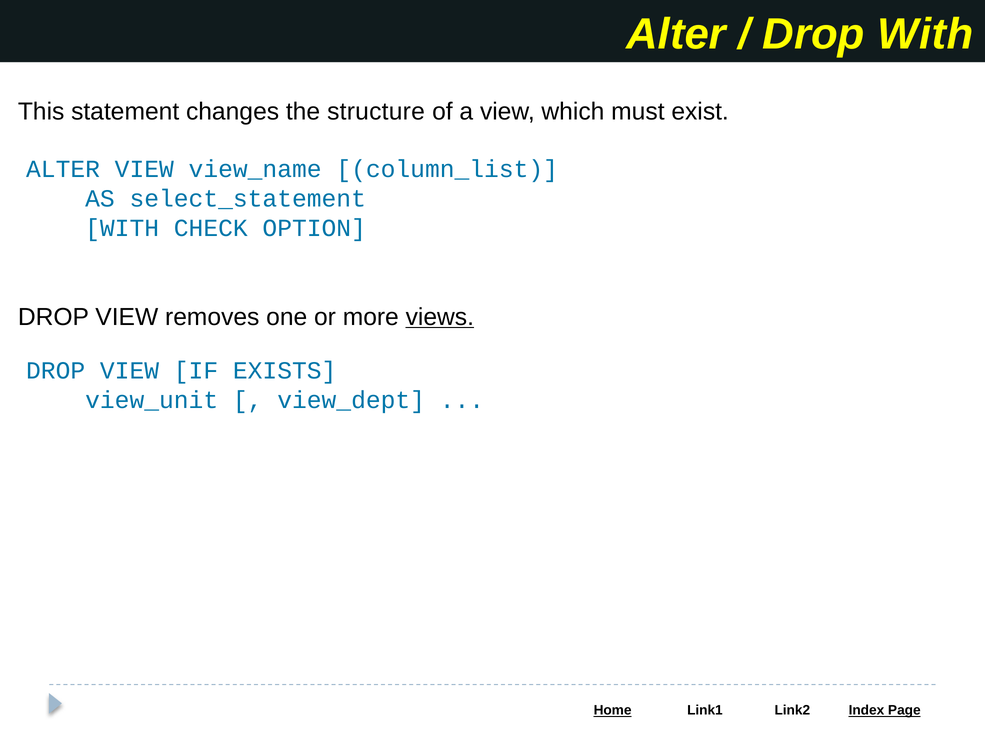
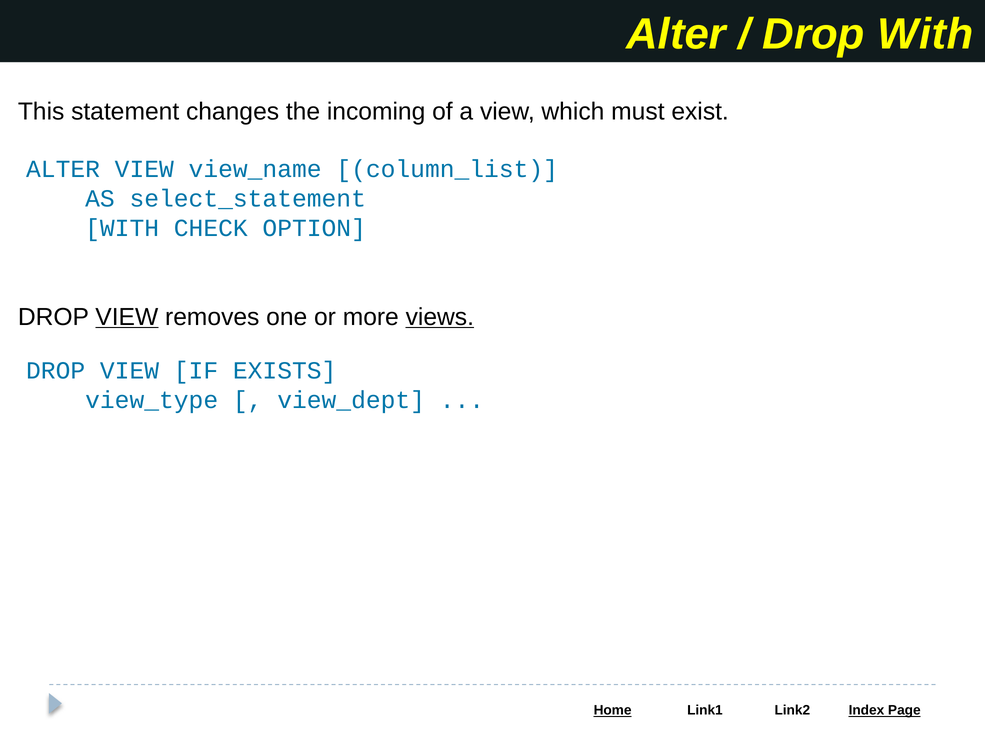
structure: structure -> incoming (376, 112)
VIEW underline: none -> present (127, 317)
view_unit: view_unit -> view_type (152, 400)
